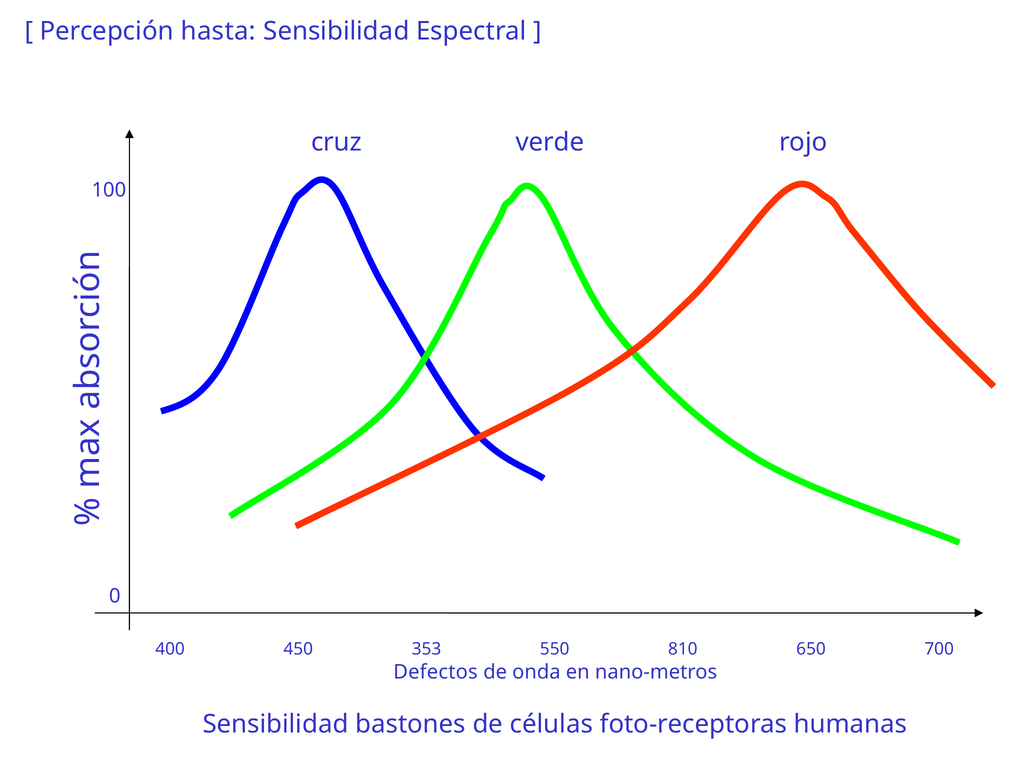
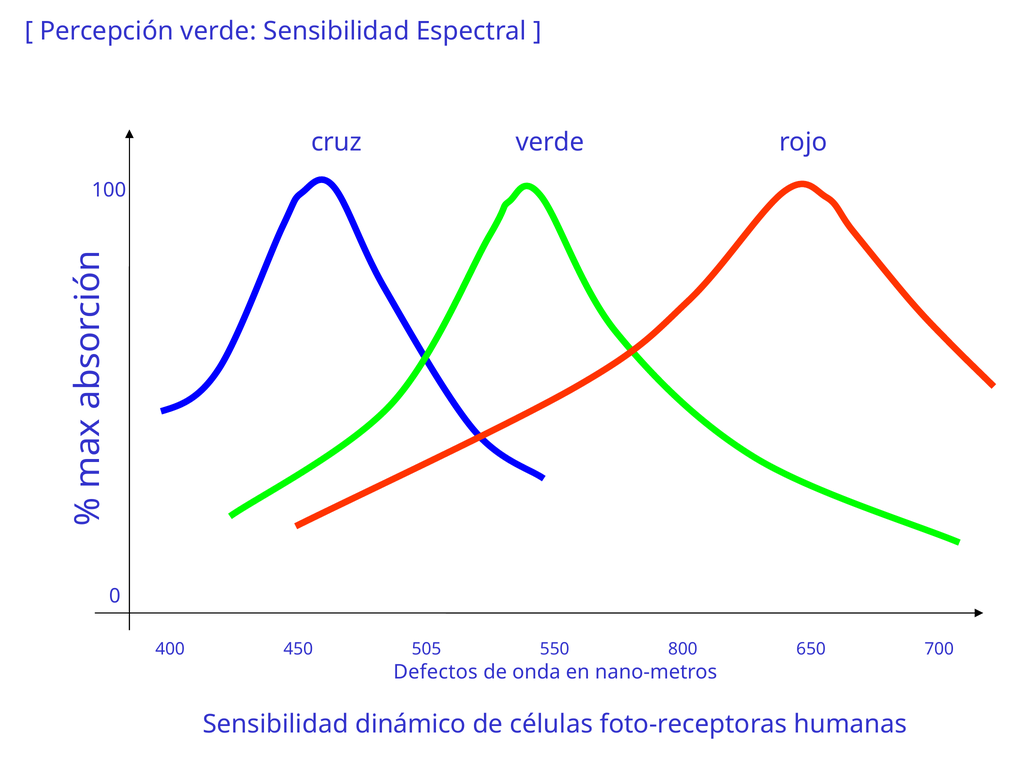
Percepción hasta: hasta -> verde (218, 31)
353: 353 -> 505 (426, 648)
810: 810 -> 800 (683, 648)
bastones: bastones -> dinámico (411, 724)
